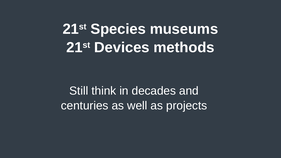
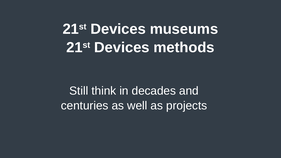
Species: Species -> Devices (118, 29)
